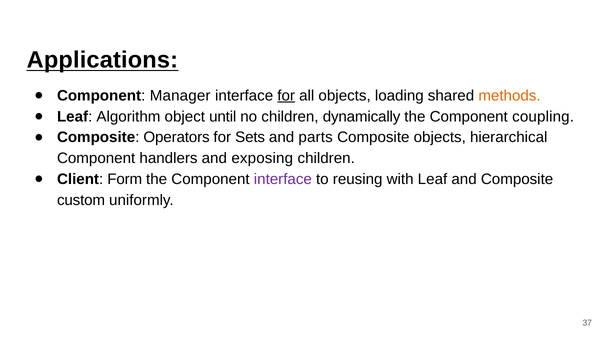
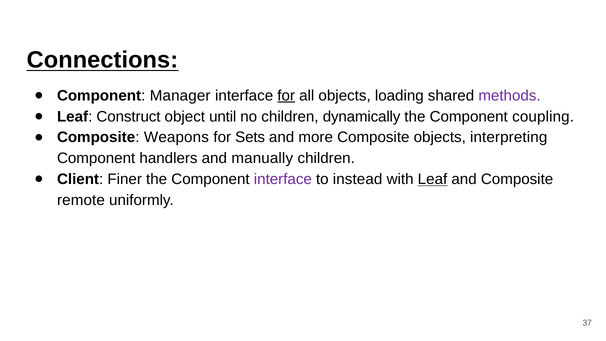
Applications: Applications -> Connections (102, 60)
methods colour: orange -> purple (509, 96)
Algorithm: Algorithm -> Construct (129, 116)
Operators: Operators -> Weapons (176, 137)
parts: parts -> more (316, 137)
hierarchical: hierarchical -> interpreting (509, 137)
exposing: exposing -> manually (262, 158)
Form: Form -> Finer (125, 179)
reusing: reusing -> instead (358, 179)
Leaf underline: none -> present (433, 179)
custom: custom -> remote (81, 200)
